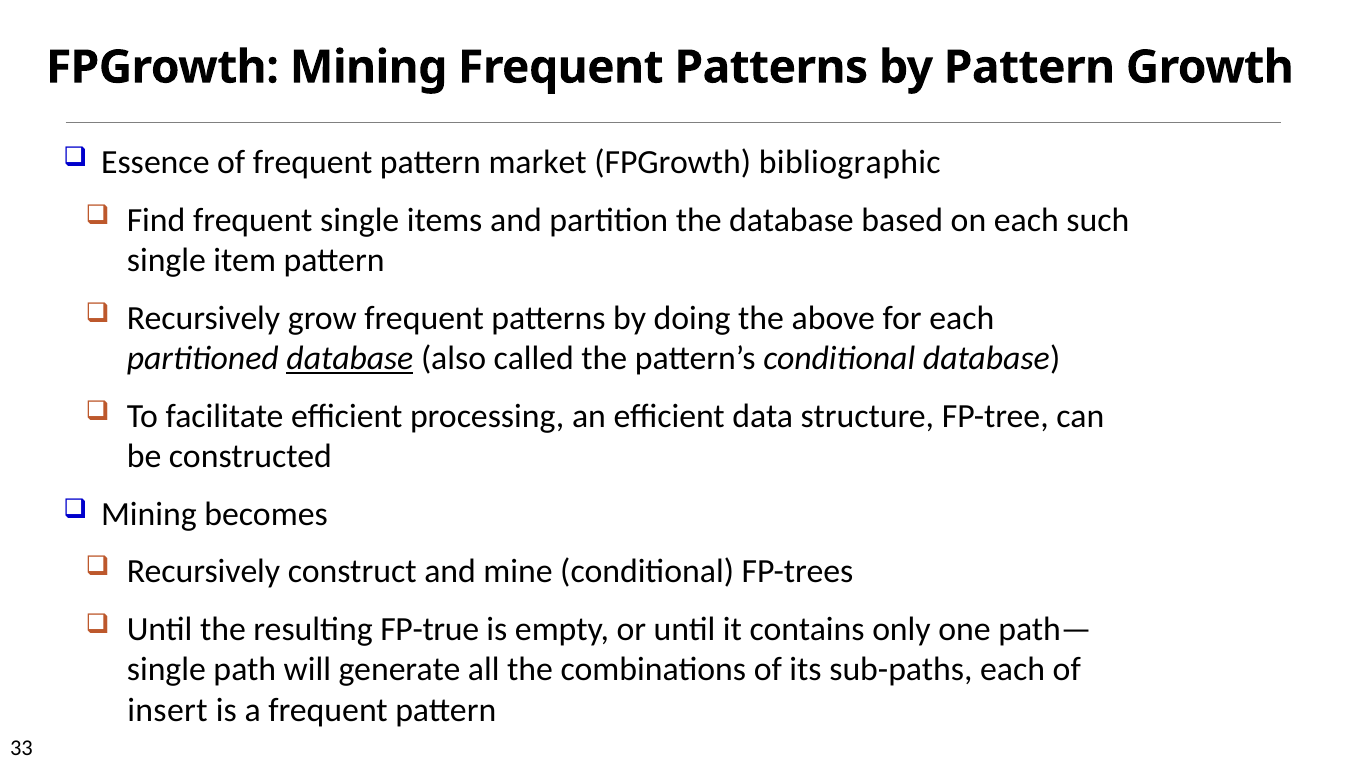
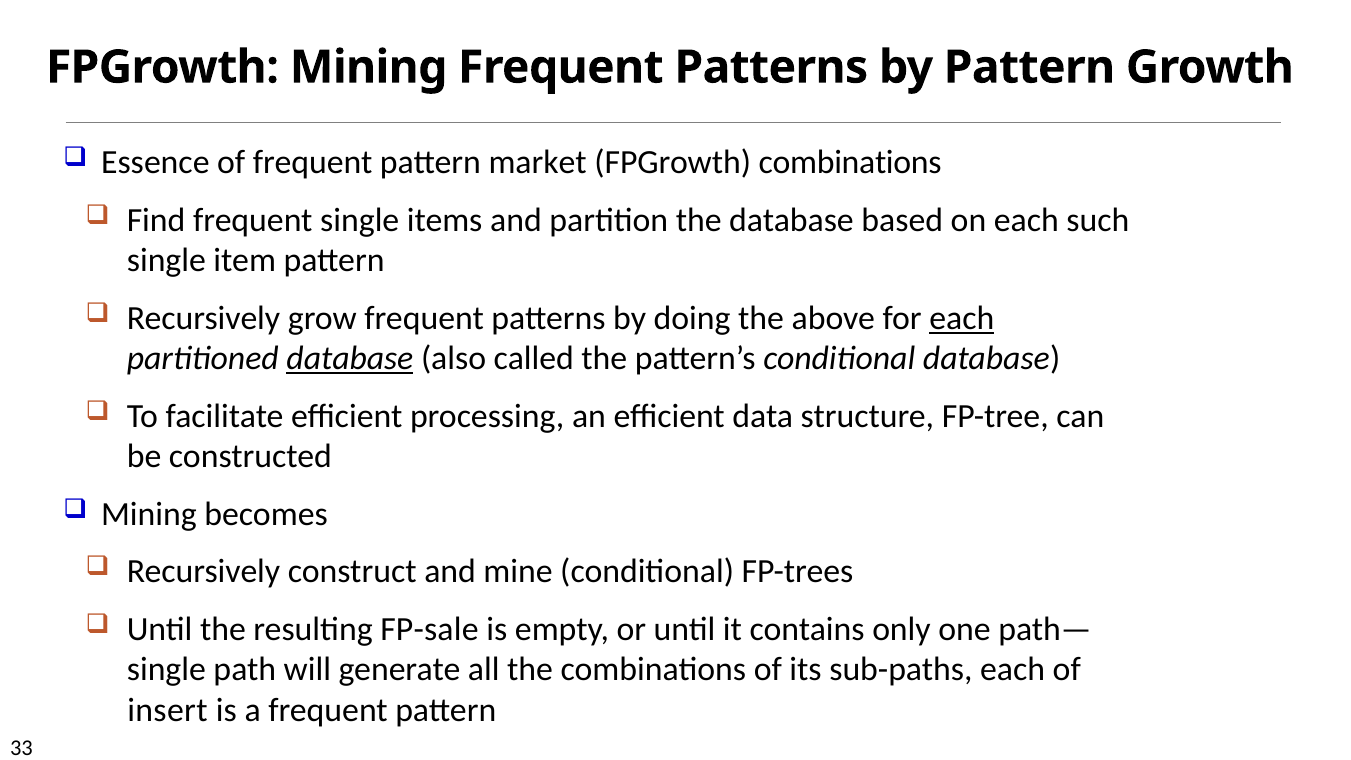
FPGrowth bibliographic: bibliographic -> combinations (850, 163)
each underline: none -> present (962, 318)
FP-true: FP-true -> FP-sale (429, 629)
